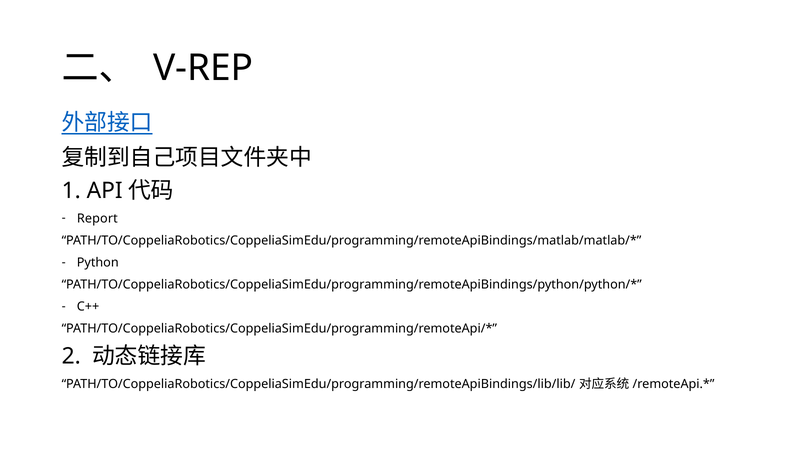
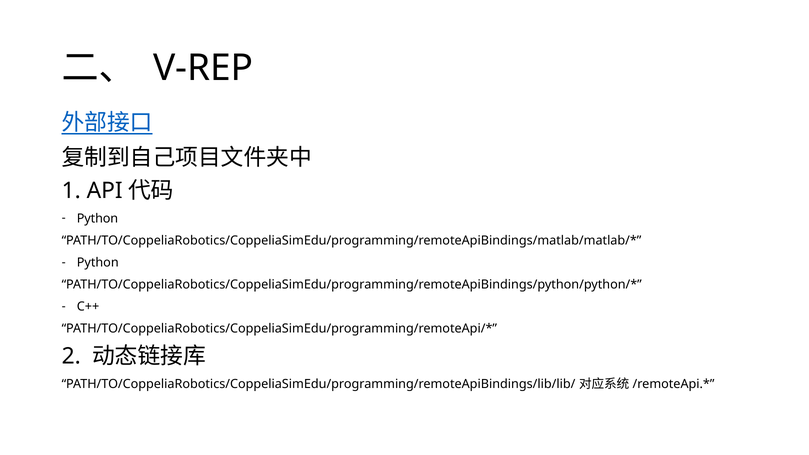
Report: Report -> Python (98, 218)
